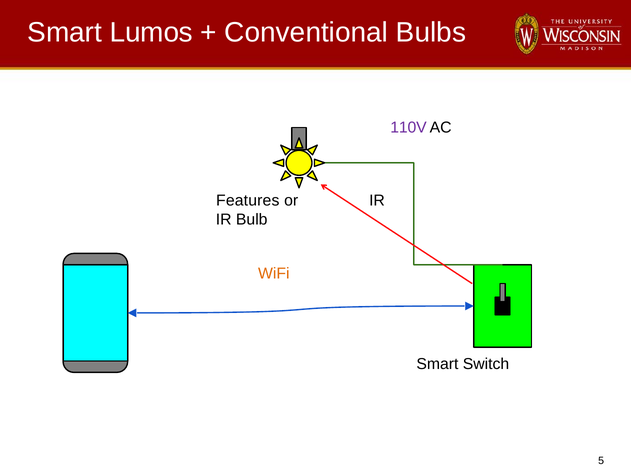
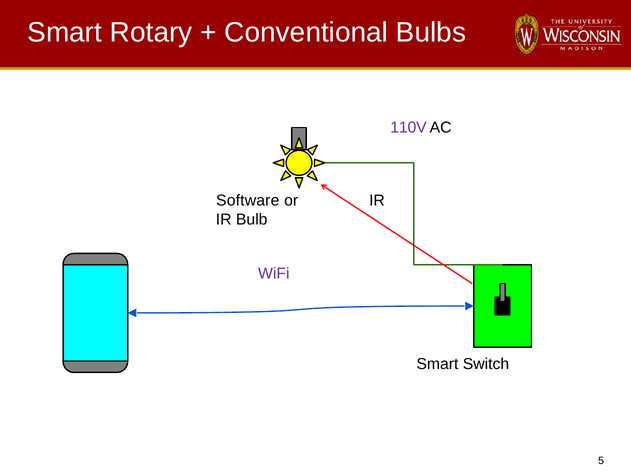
Lumos: Lumos -> Rotary (151, 32)
Features: Features -> Software (248, 200)
WiFi colour: orange -> purple (274, 273)
